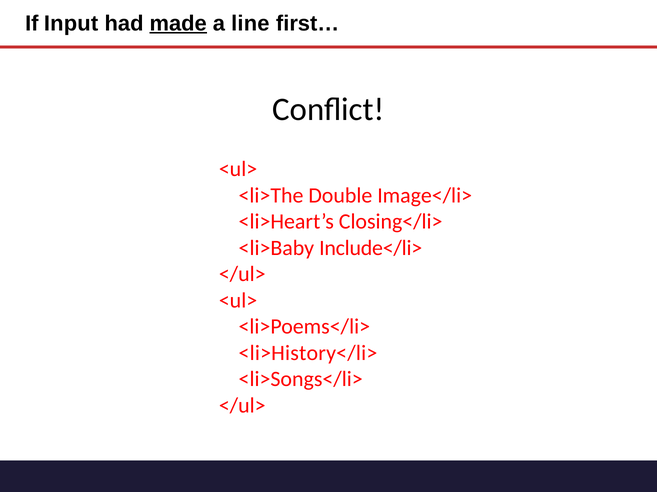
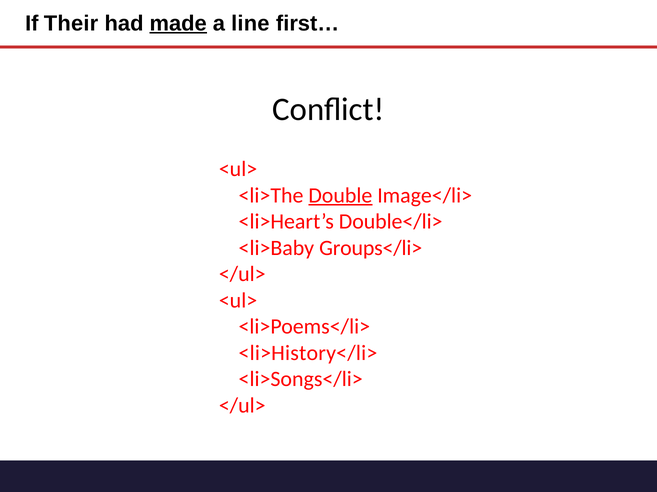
Input: Input -> Their (71, 23)
Double underline: none -> present (340, 196)
Closing</li>: Closing</li> -> Double</li> (391, 222)
Include</li>: Include</li> -> Groups</li> (371, 248)
